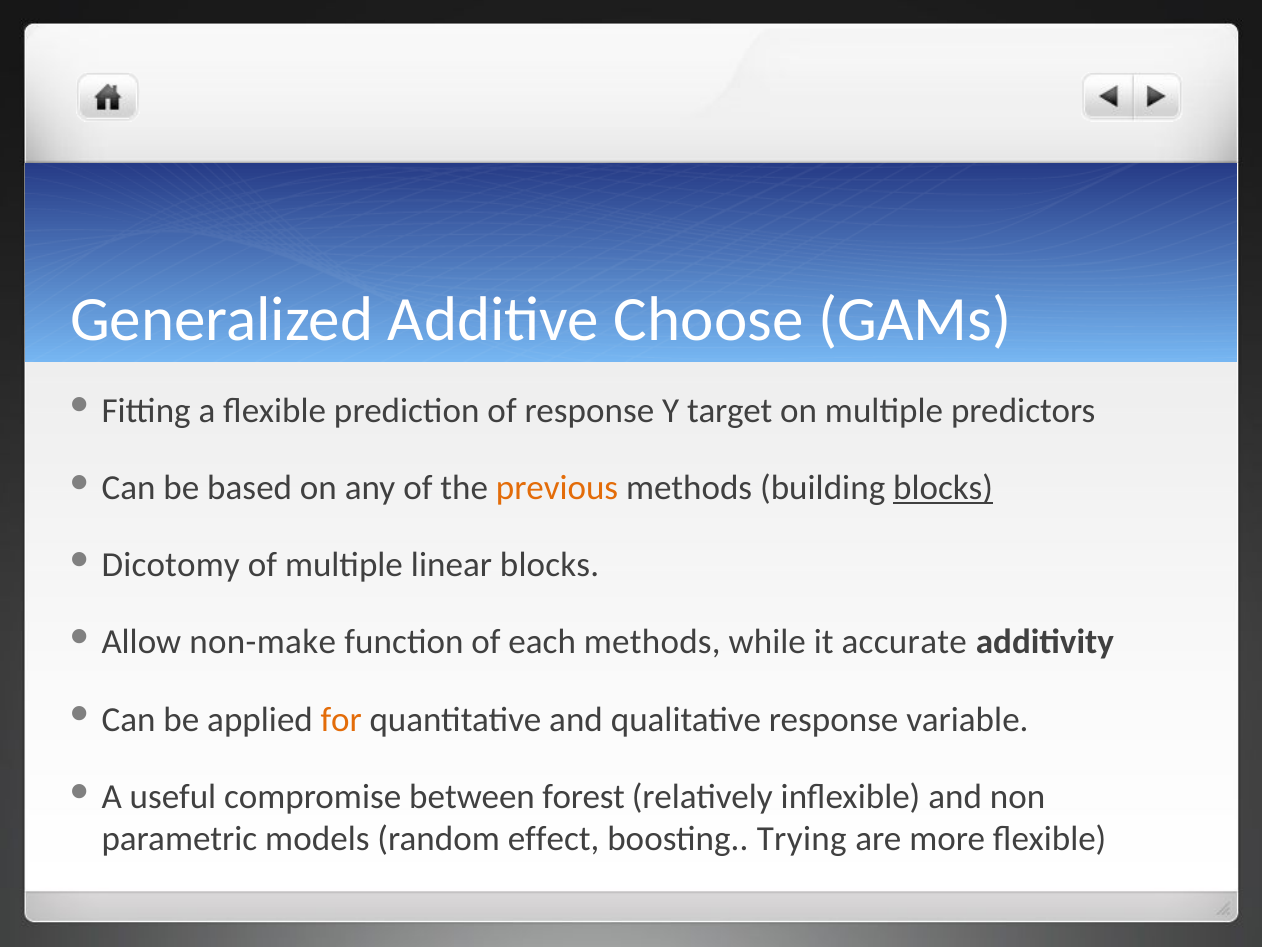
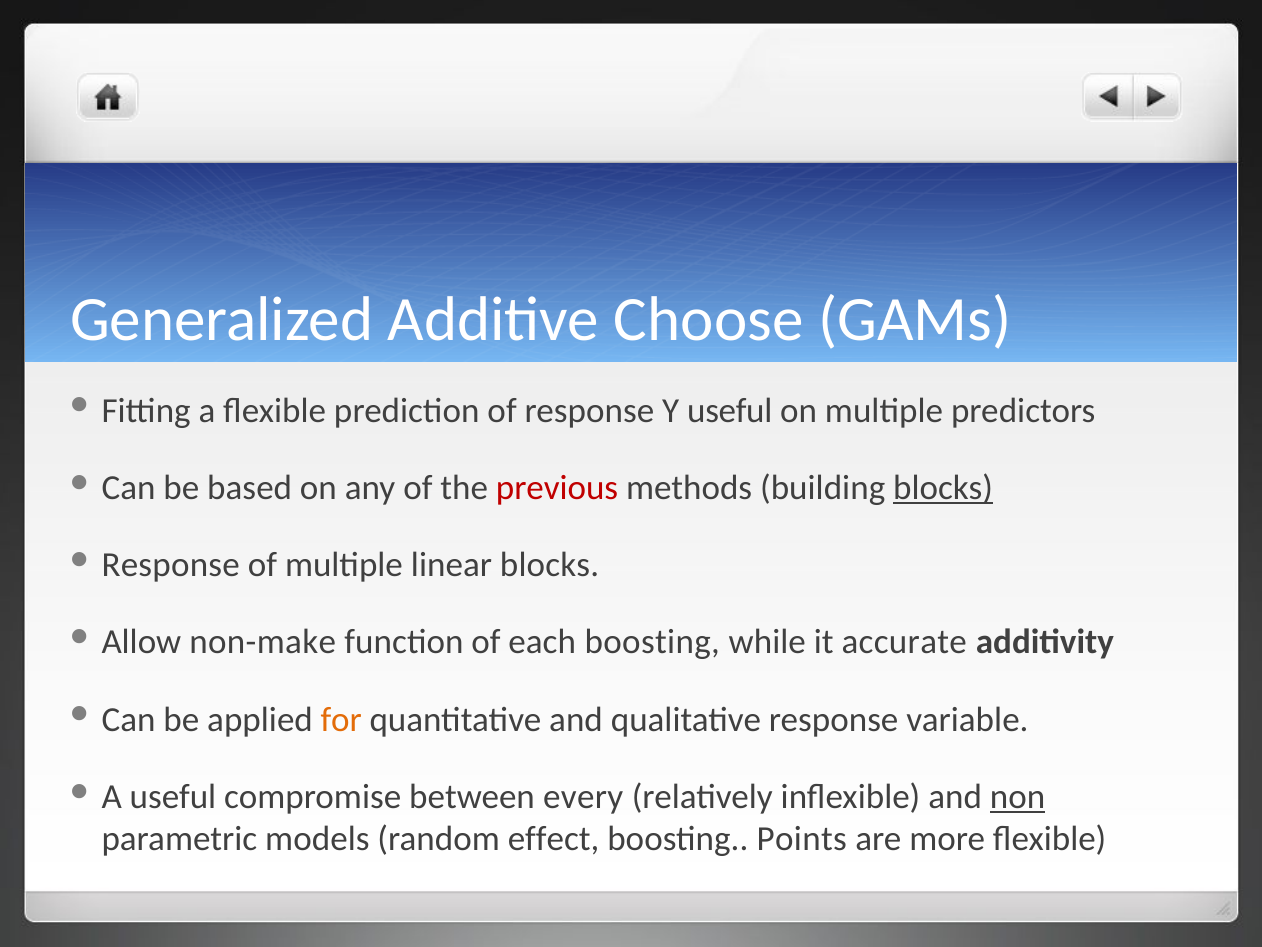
Y target: target -> useful (730, 410)
previous colour: orange -> red (557, 488)
Dicotomy: Dicotomy -> Response (171, 565)
each methods: methods -> boosting (652, 642)
forest: forest -> every (583, 796)
non underline: none -> present (1018, 796)
Trying: Trying -> Points (802, 838)
